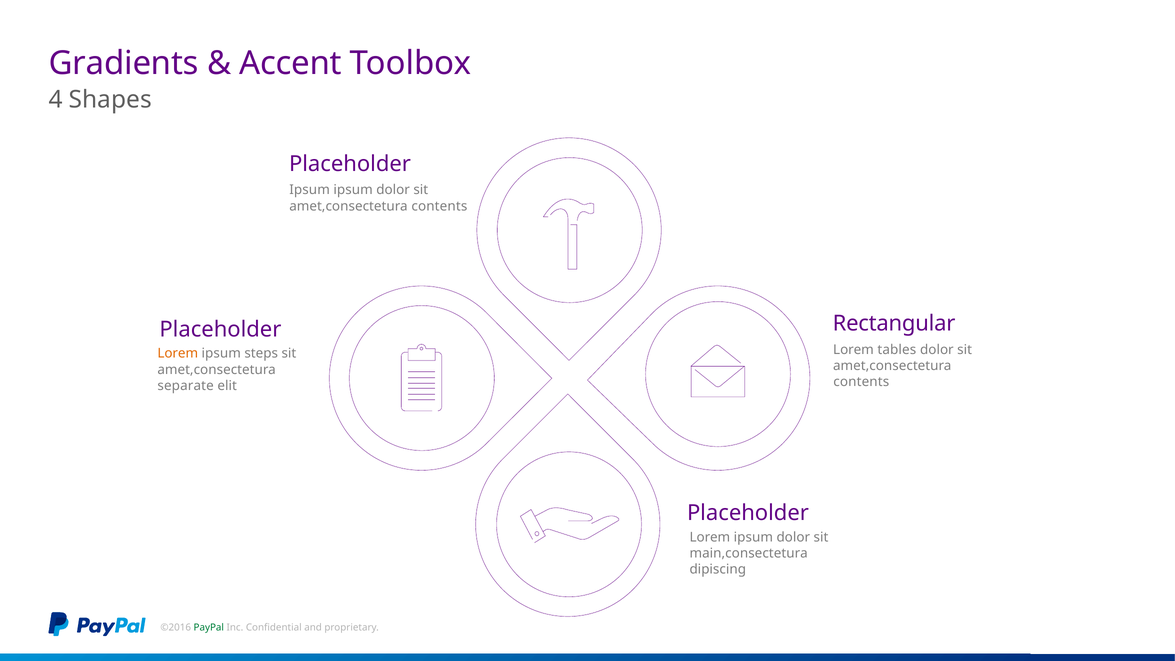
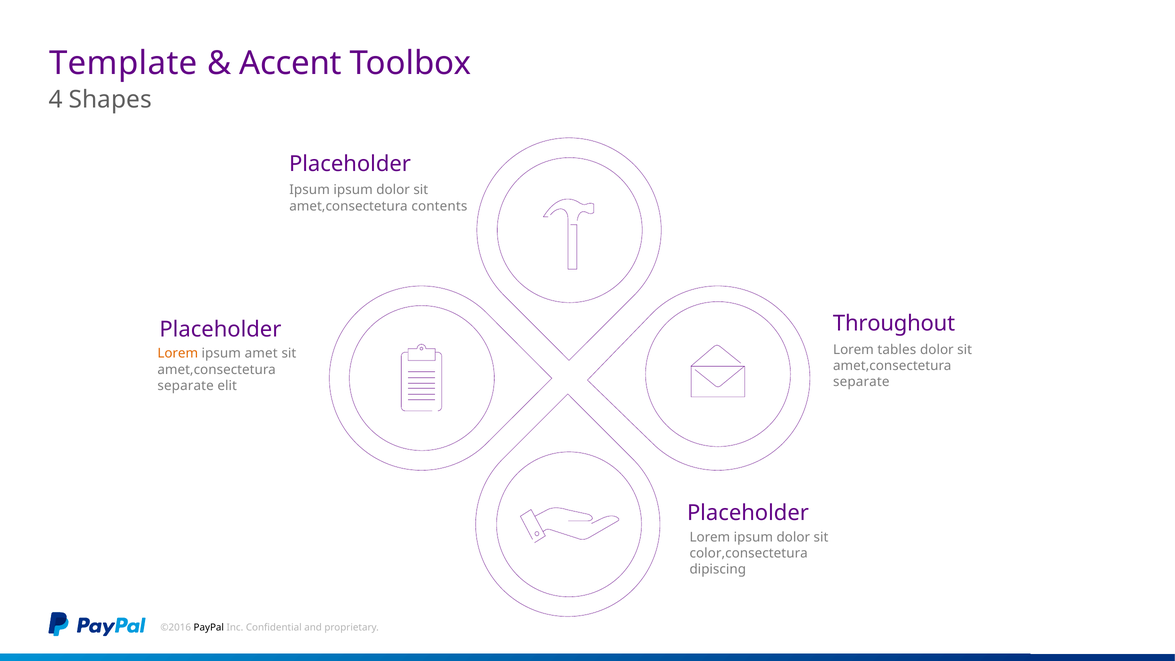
Gradients: Gradients -> Template (123, 63)
Rectangular: Rectangular -> Throughout (894, 324)
steps: steps -> amet (261, 353)
contents: contents -> separate (861, 382)
main,consectetura: main,consectetura -> color,consectetura (749, 553)
PayPal colour: green -> black (209, 627)
